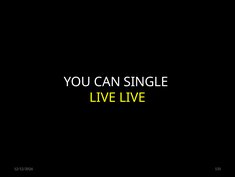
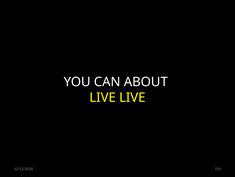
SINGLE: SINGLE -> ABOUT (146, 82)
